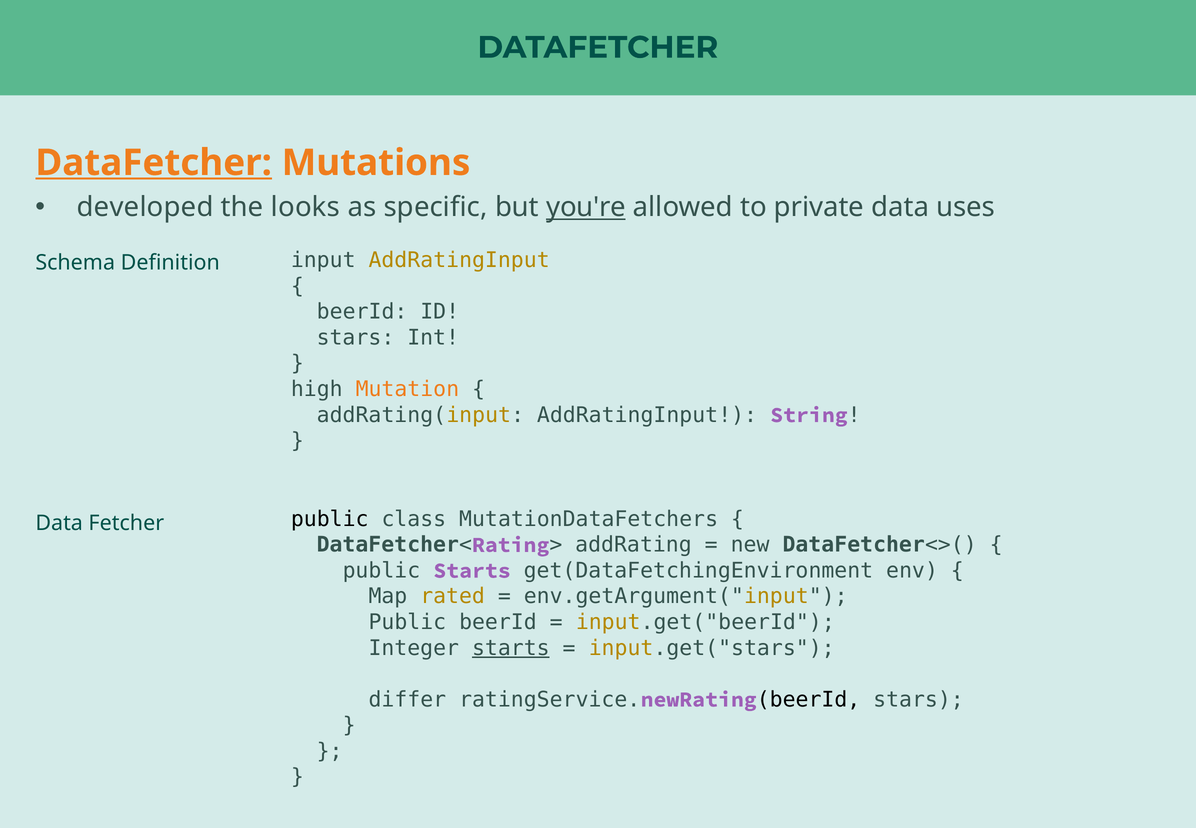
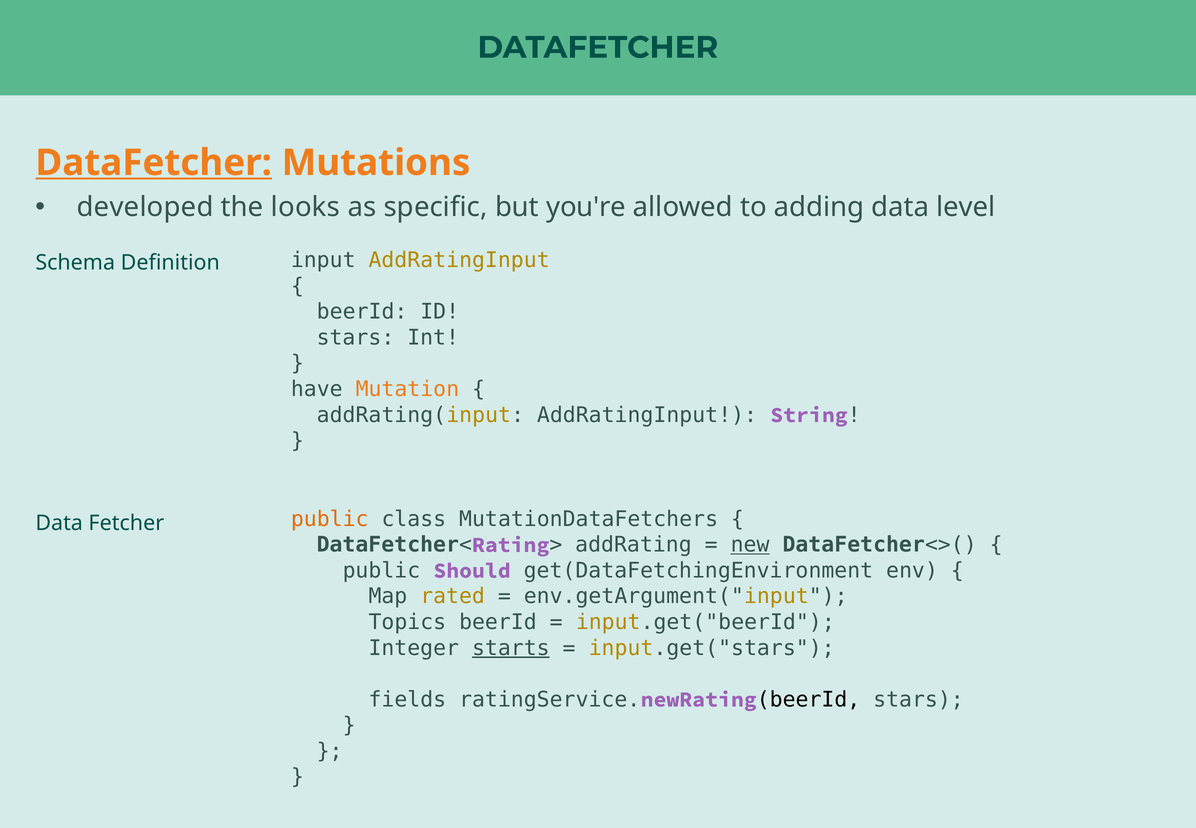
you're underline: present -> none (586, 207)
private: private -> adding (819, 207)
uses: uses -> level (966, 207)
high: high -> have (317, 389)
public colour: black -> orange (330, 519)
new underline: none -> present (750, 545)
public Starts: Starts -> Should (472, 571)
Public: Public -> Topics (407, 622)
differ: differ -> fields (407, 699)
